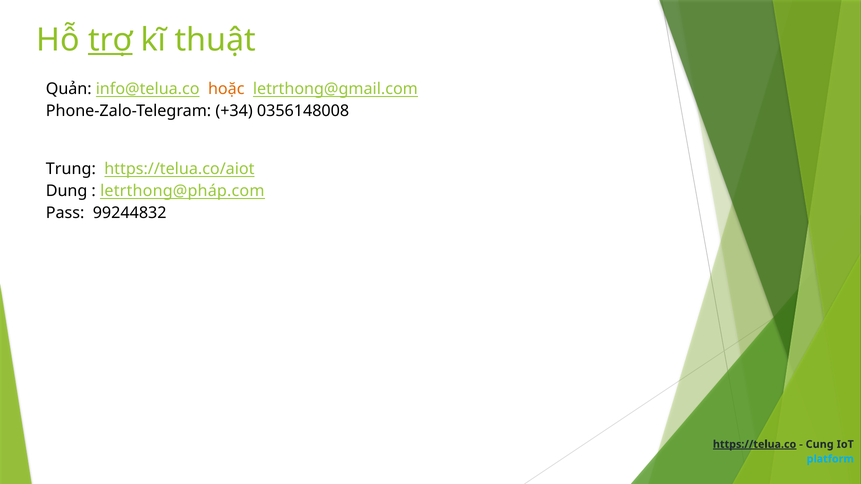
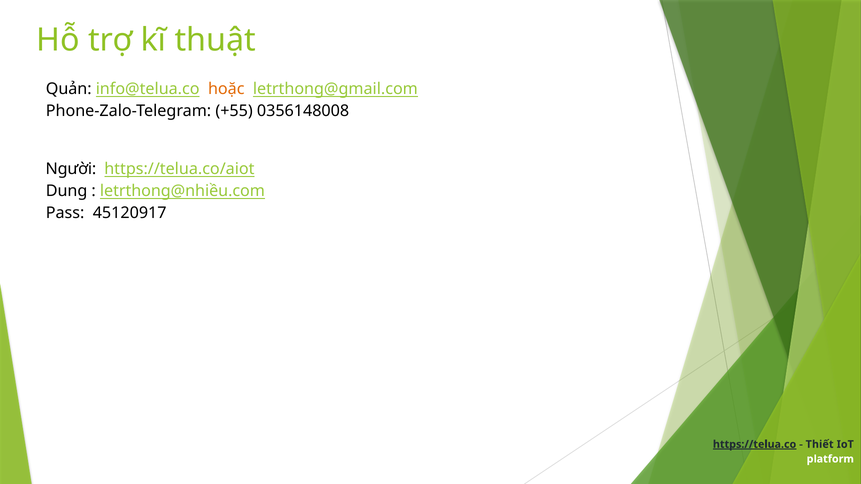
trợ underline: present -> none (110, 40)
+34: +34 -> +55 (234, 111)
Trung: Trung -> Người (71, 169)
letrthong@pháp.com: letrthong@pháp.com -> letrthong@nhiều.com (182, 191)
99244832: 99244832 -> 45120917 (130, 213)
Cung: Cung -> Thiết (820, 445)
platform colour: light blue -> white (830, 459)
